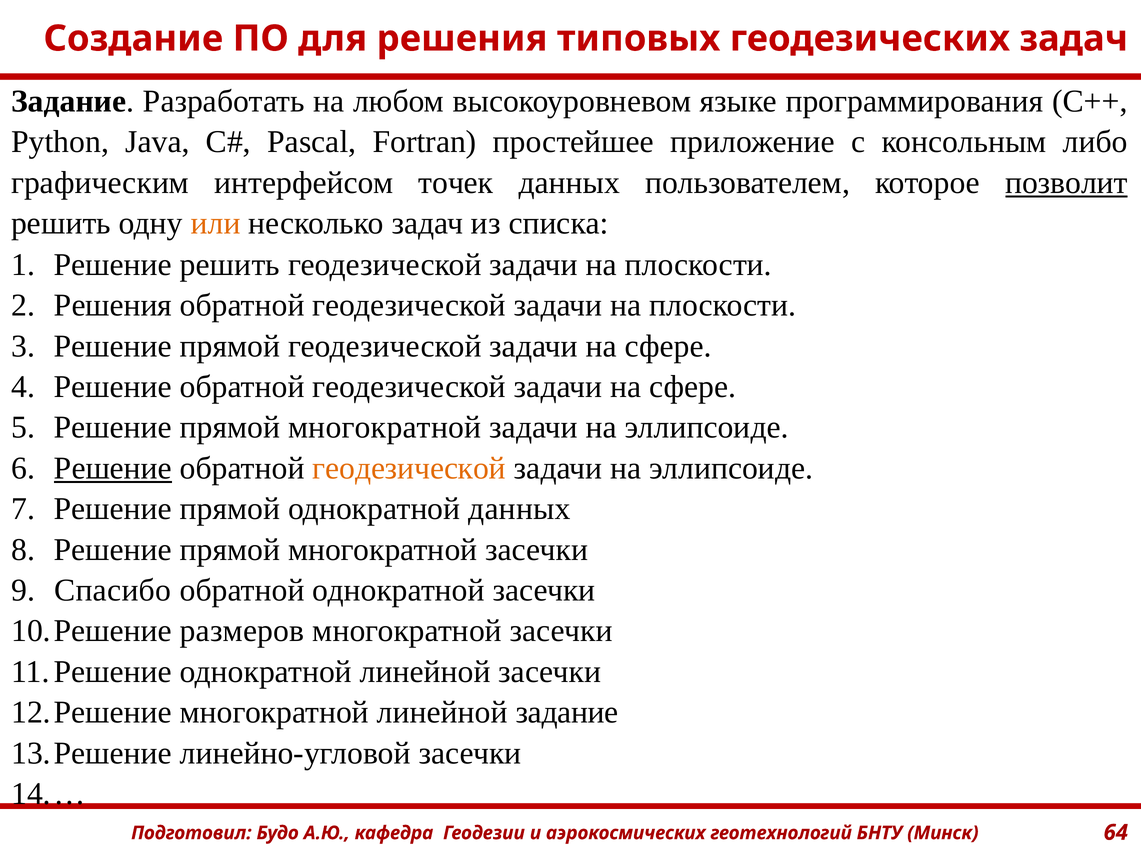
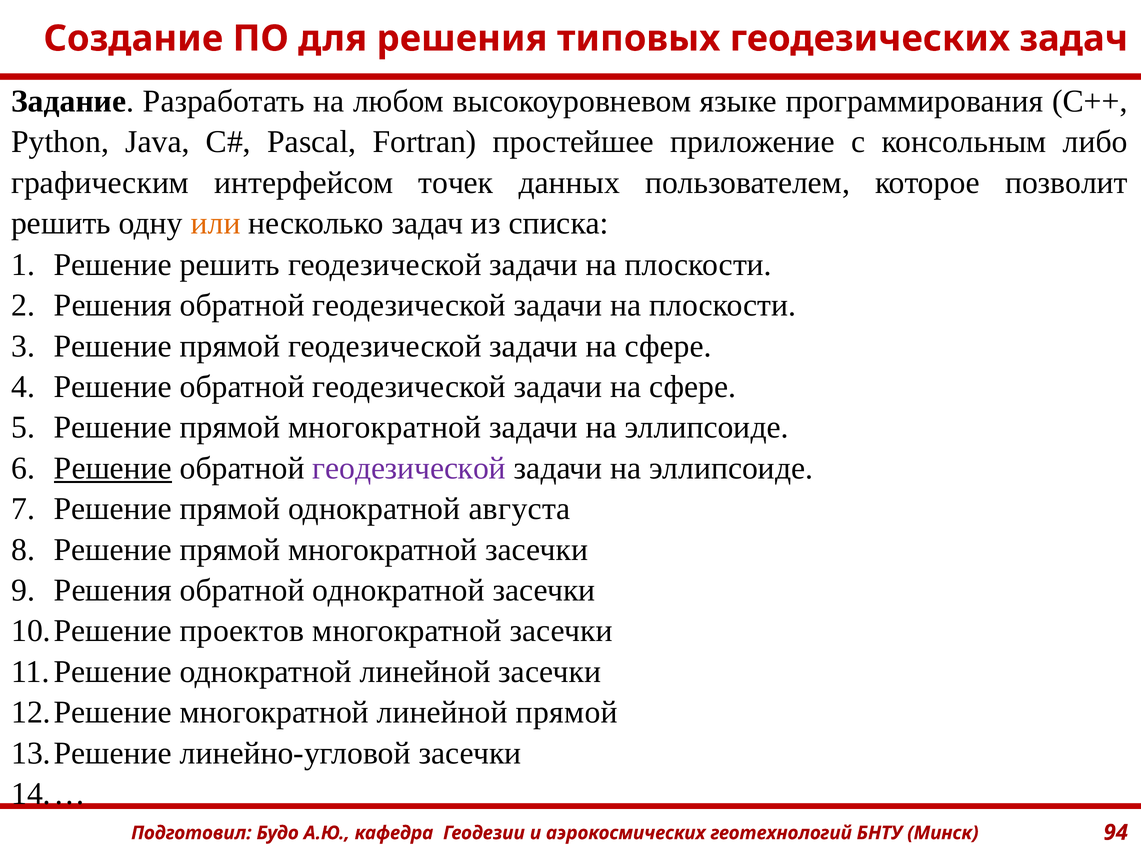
позволит underline: present -> none (1066, 183)
геодезической colour: orange -> purple (409, 468)
однократной данных: данных -> августа (519, 509)
Спасибо: Спасибо -> Решения (113, 590)
размеров: размеров -> проектов (242, 631)
линейной задание: задание -> прямой (567, 712)
64: 64 -> 94 (1116, 832)
